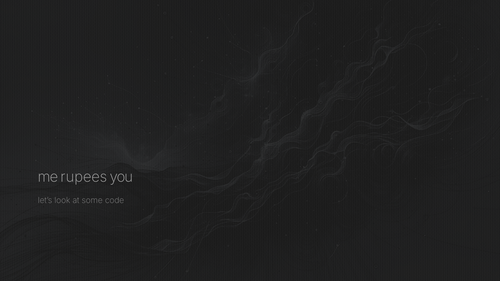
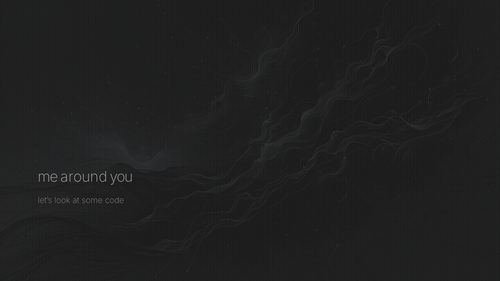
rupees: rupees -> around (84, 177)
